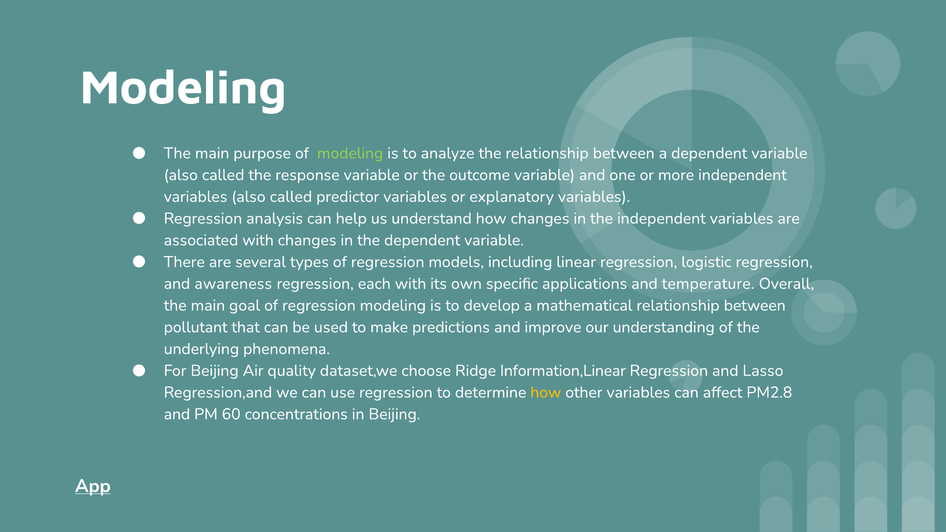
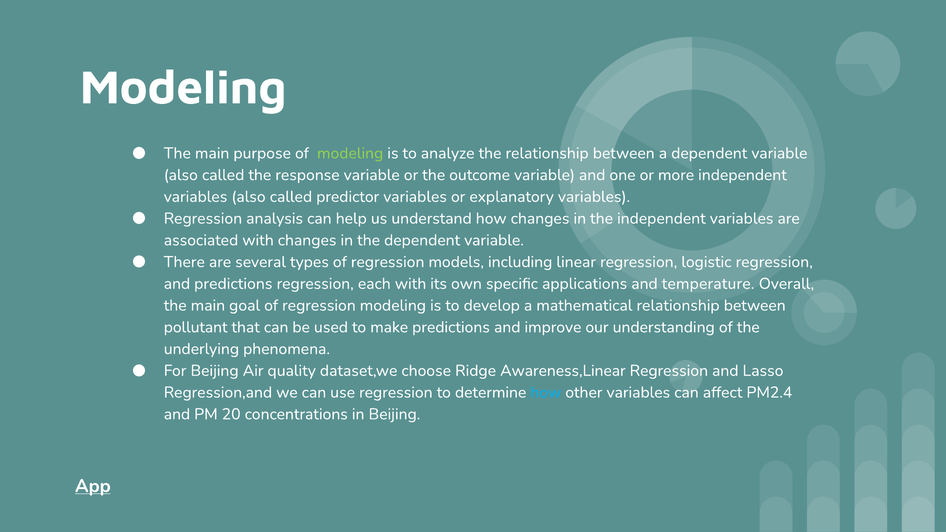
and awareness: awareness -> predictions (233, 284)
Information,Linear: Information,Linear -> Awareness,Linear (563, 371)
how colour: yellow -> light blue (546, 392)
PM2.8: PM2.8 -> PM2.4 (769, 392)
60: 60 -> 20 (231, 414)
